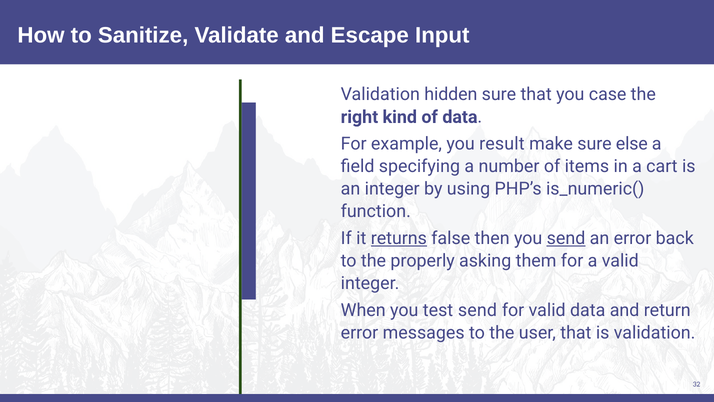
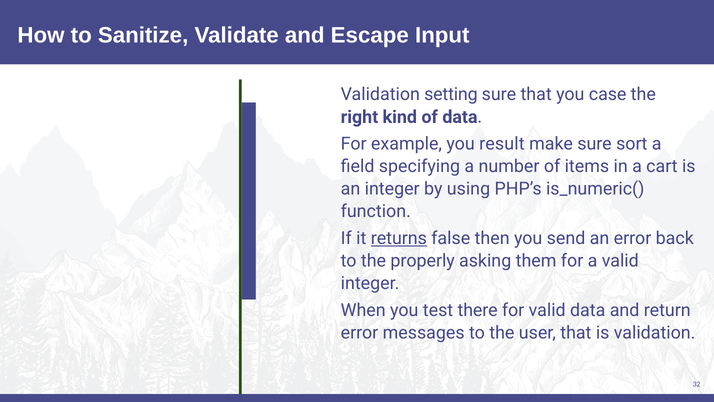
hidden: hidden -> setting (451, 94)
else: else -> sort (632, 144)
send underline: present -> none (566, 238)
test send: send -> there (478, 310)
